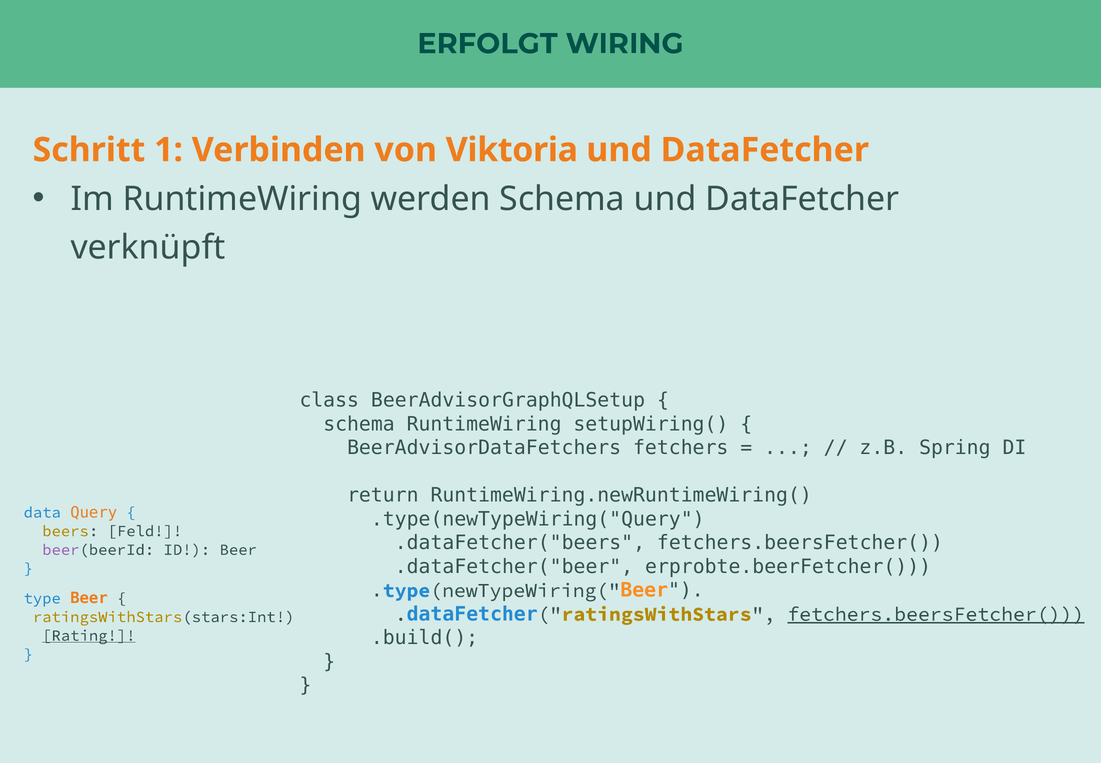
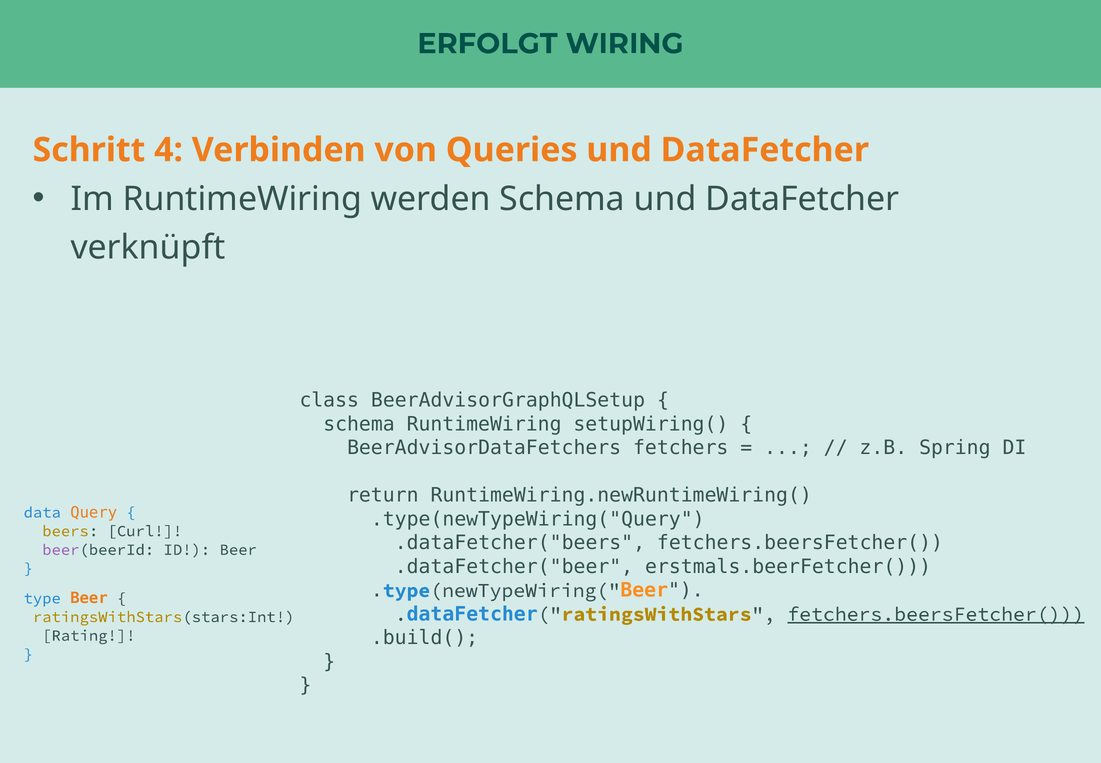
1: 1 -> 4 (169, 150)
Viktoria: Viktoria -> Queries (512, 150)
Feld: Feld -> Curl (145, 531)
erprobte.beerFetcher(: erprobte.beerFetcher( -> erstmals.beerFetcher( (788, 566)
Rating underline: present -> none (89, 635)
